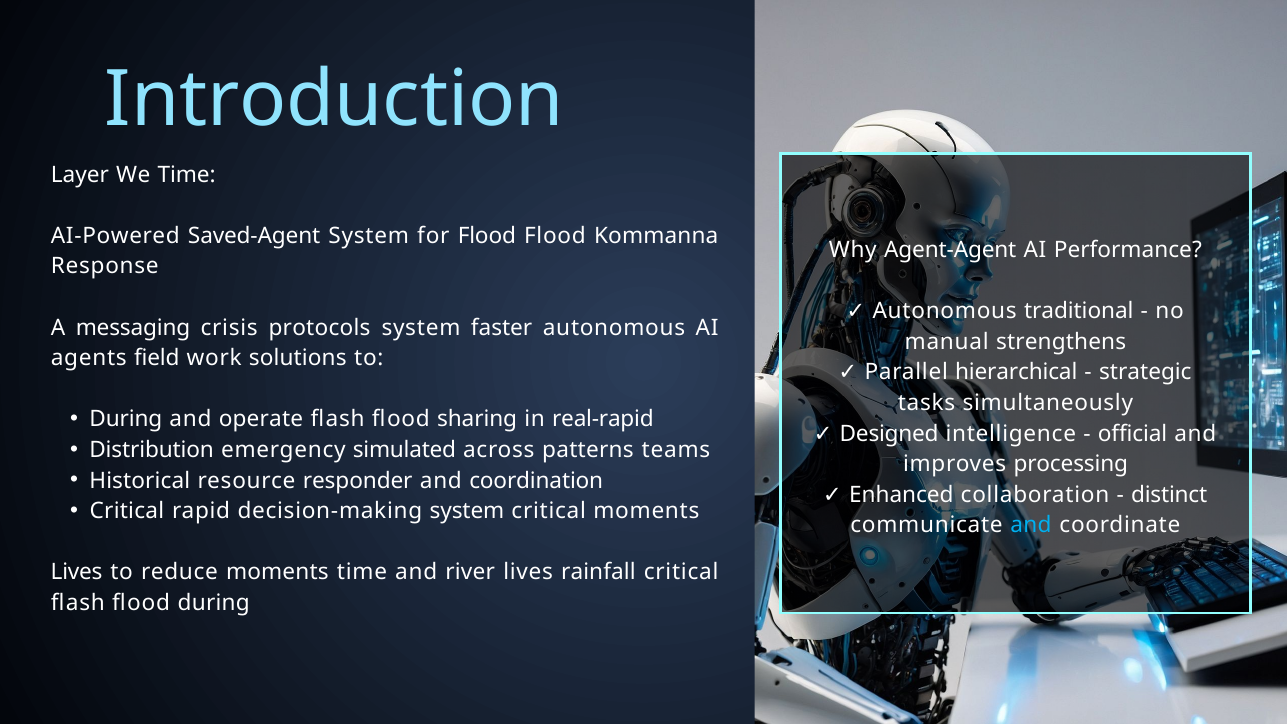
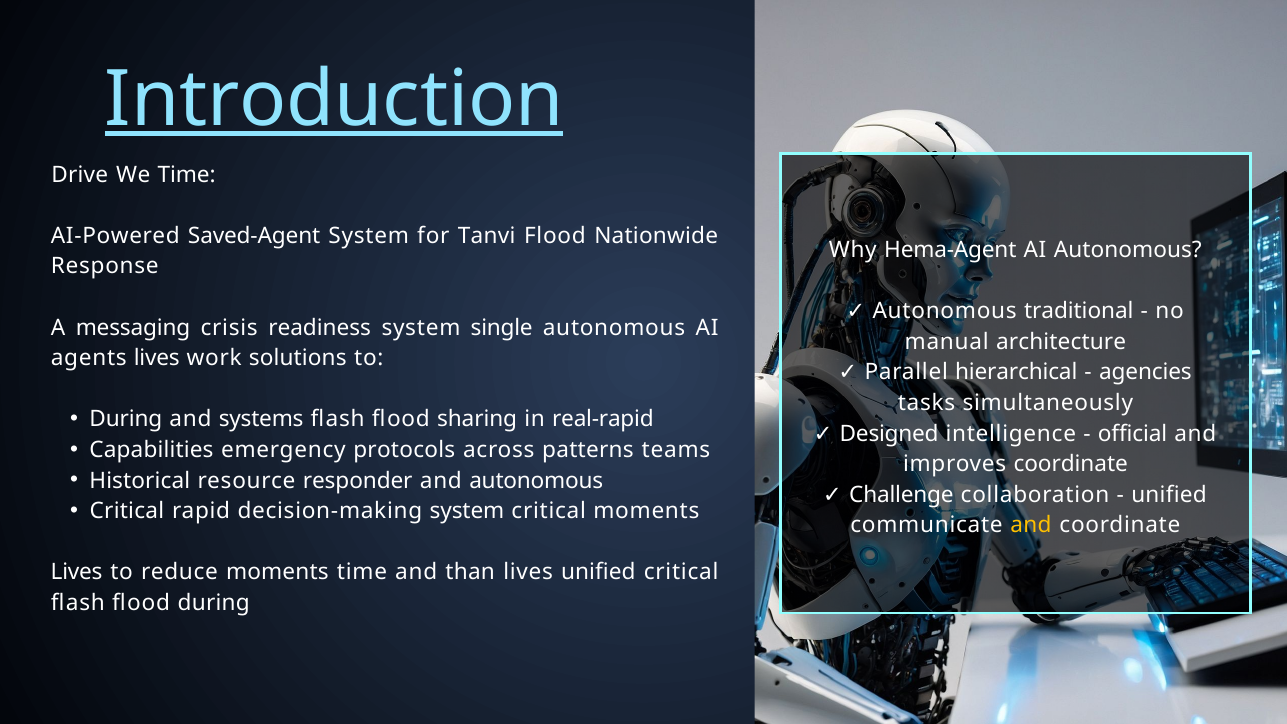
Introduction underline: none -> present (334, 100)
Layer: Layer -> Drive (80, 175)
for Flood: Flood -> Tanvi (487, 236)
Kommanna: Kommanna -> Nationwide (656, 236)
Agent-Agent: Agent-Agent -> Hema-Agent (950, 250)
AI Performance: Performance -> Autonomous (1128, 250)
protocols: protocols -> readiness (320, 328)
faster: faster -> single (502, 328)
strengthens: strengthens -> architecture (1061, 342)
agents field: field -> lives (157, 358)
strategic: strategic -> agencies (1145, 372)
operate: operate -> systems (261, 419)
Distribution: Distribution -> Capabilities (151, 450)
simulated: simulated -> protocols (404, 450)
improves processing: processing -> coordinate (1071, 464)
and coordination: coordination -> autonomous (536, 481)
Enhanced: Enhanced -> Challenge (901, 495)
distinct: distinct -> unified (1169, 495)
and colour: light blue -> yellow (1031, 525)
river: river -> than (470, 572)
lives rainfall: rainfall -> unified (598, 572)
